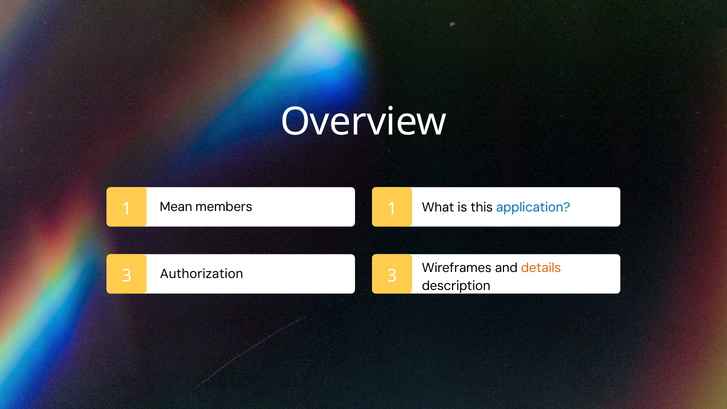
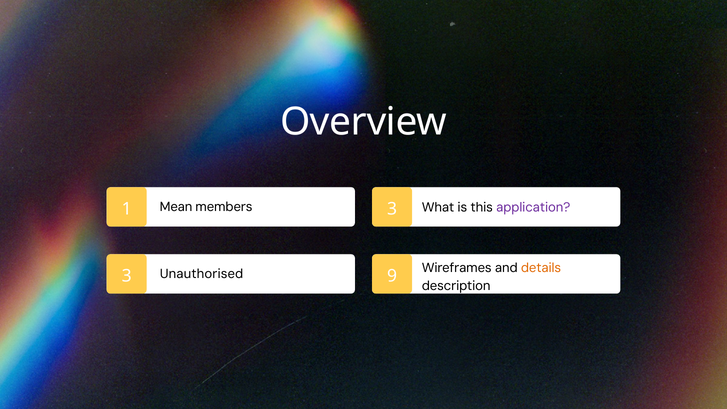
application colour: blue -> purple (533, 207)
1 1: 1 -> 3 (392, 209)
Authorization: Authorization -> Unauthorised (202, 274)
3 3: 3 -> 9 (392, 276)
